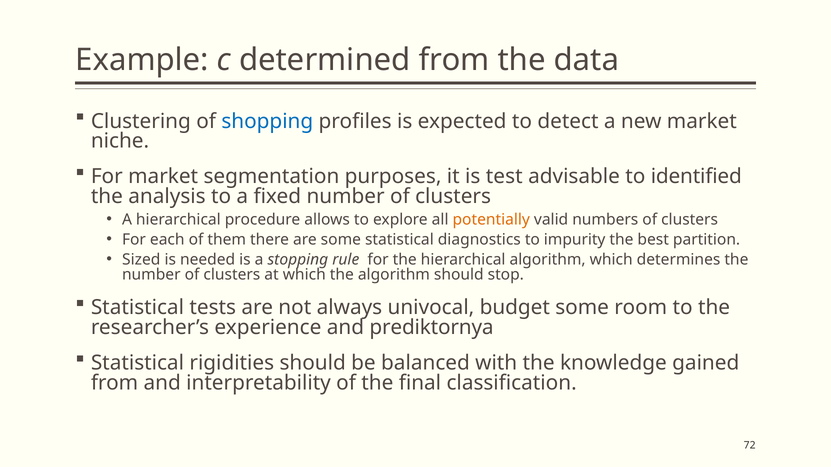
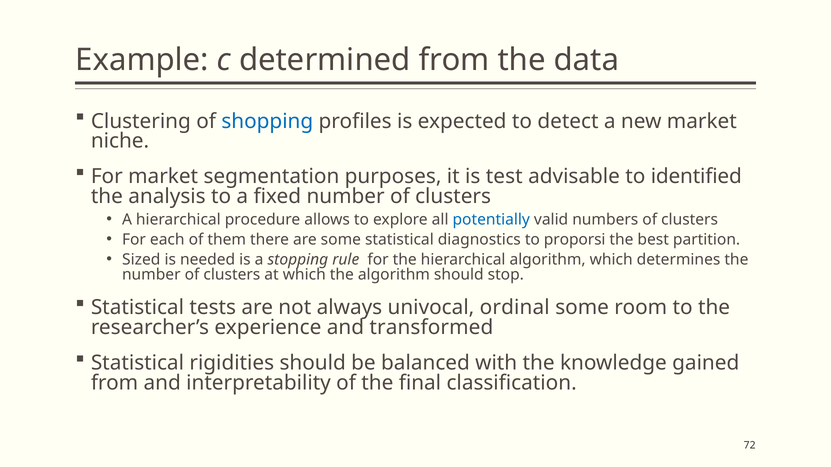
potentially colour: orange -> blue (491, 220)
impurity: impurity -> proporsi (575, 240)
budget: budget -> ordinal (515, 308)
prediktornya: prediktornya -> transformed (431, 328)
